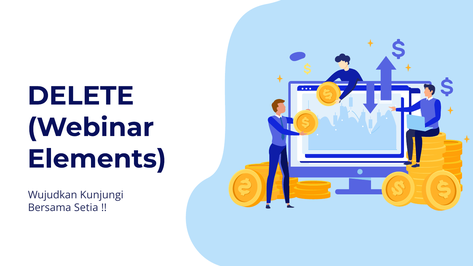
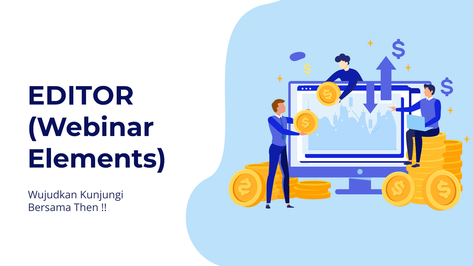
DELETE: DELETE -> EDITOR (81, 96)
Setia: Setia -> Then (86, 208)
